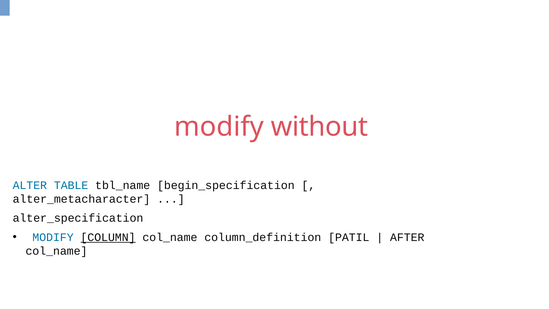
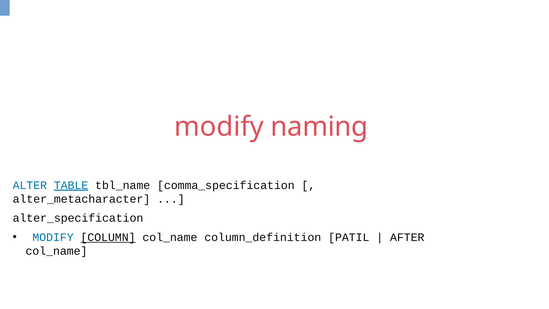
without: without -> naming (319, 127)
TABLE underline: none -> present (71, 185)
begin_specification: begin_specification -> comma_specification (226, 185)
